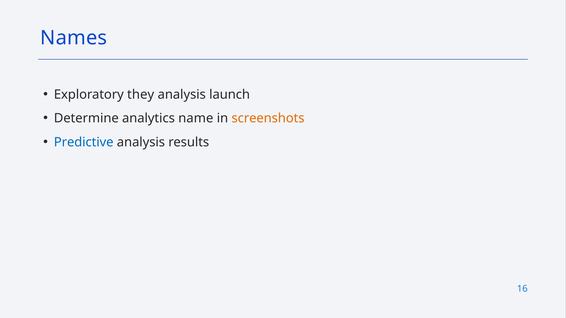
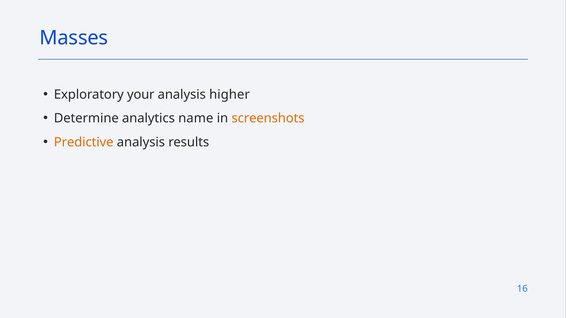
Names: Names -> Masses (74, 38)
they: they -> your (141, 95)
launch: launch -> higher (230, 95)
Predictive colour: blue -> orange (84, 142)
